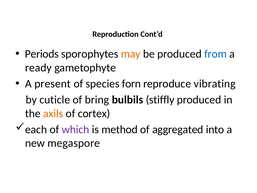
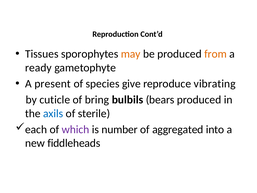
Periods: Periods -> Tissues (42, 54)
from colour: blue -> orange (215, 54)
forn: forn -> give (131, 84)
stiffly: stiffly -> bears (160, 100)
axils colour: orange -> blue (53, 113)
cortex: cortex -> sterile (94, 113)
method: method -> number (120, 129)
megaspore: megaspore -> fiddleheads (74, 143)
